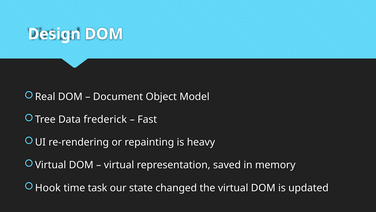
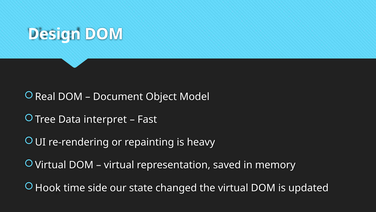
frederick: frederick -> interpret (105, 119)
task: task -> side (97, 187)
